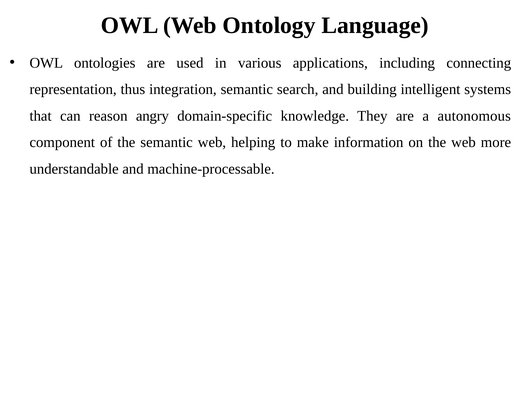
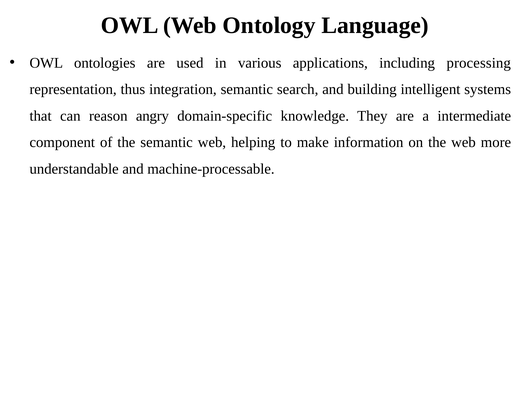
connecting: connecting -> processing (479, 63)
autonomous: autonomous -> intermediate (474, 116)
